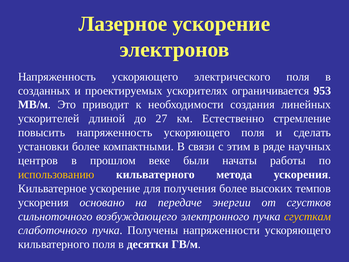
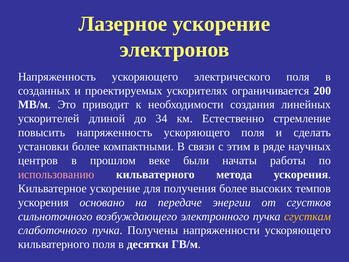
953: 953 -> 200 (322, 91)
27: 27 -> 34 (162, 119)
использованию colour: yellow -> pink (56, 174)
